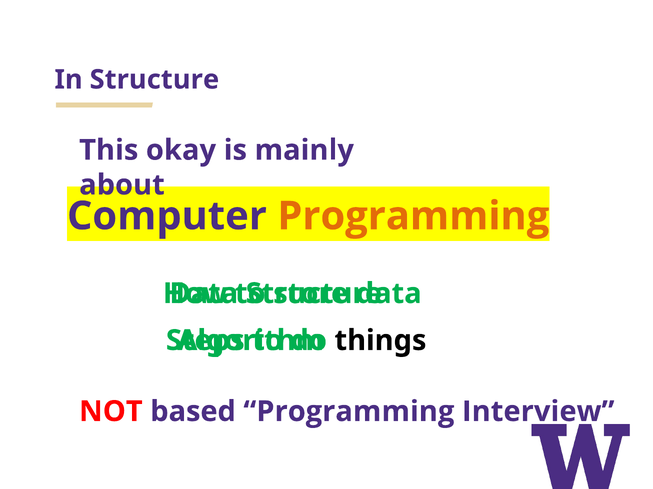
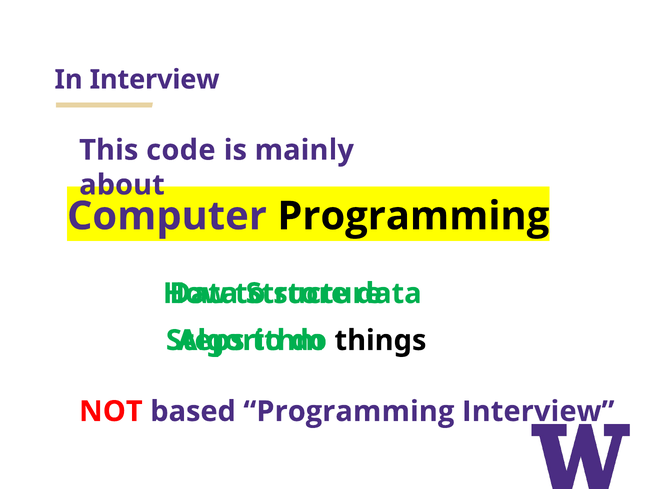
In Structure: Structure -> Interview (155, 80)
okay: okay -> code (181, 150)
Programming colour: orange -> black (413, 216)
